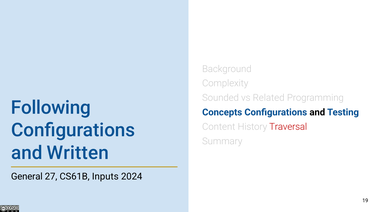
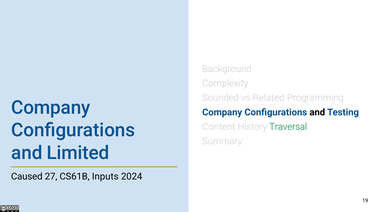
Following: Following -> Company (51, 108)
Concepts: Concepts -> Company (222, 112)
Traversal colour: red -> green (288, 127)
Written: Written -> Limited (78, 153)
General: General -> Caused (27, 176)
